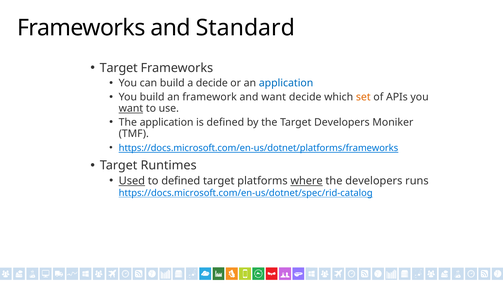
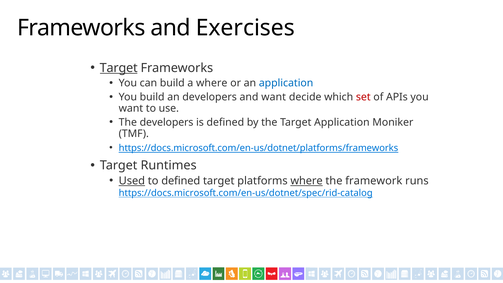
Standard: Standard -> Exercises (245, 28)
Target underline: none -> present (119, 68)
a decide: decide -> where (212, 83)
an framework: framework -> developers (210, 97)
set colour: orange -> red (363, 97)
want underline: present -> none (131, 108)
The application: application -> developers (167, 122)
Target Developers: Developers -> Application (342, 122)
the developers: developers -> framework (374, 181)
